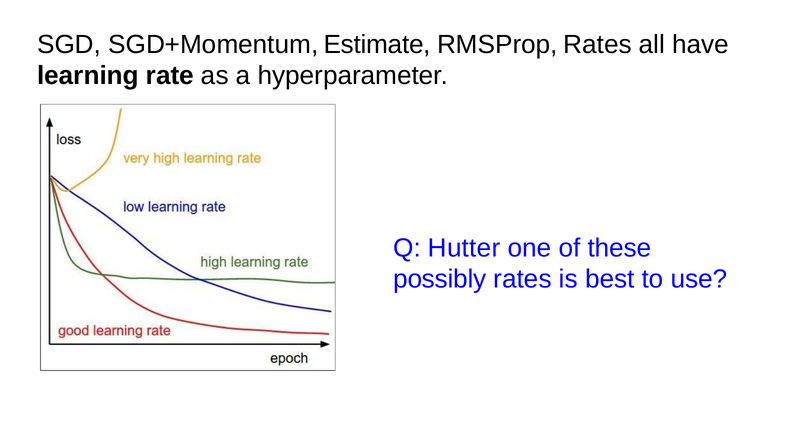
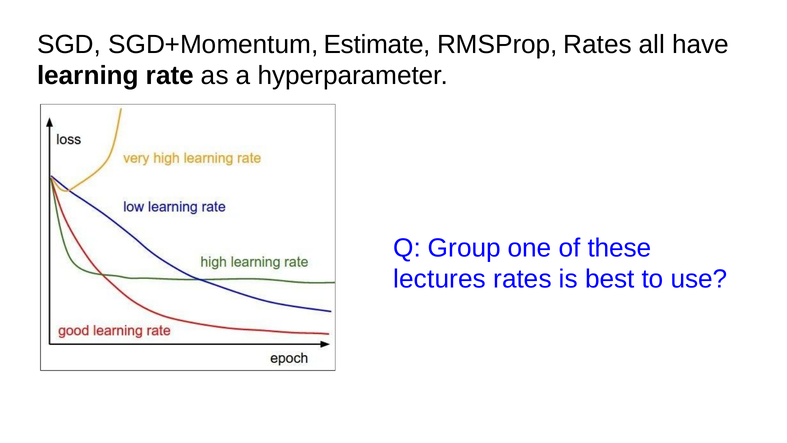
Hutter: Hutter -> Group (464, 248)
possibly: possibly -> lectures (440, 279)
